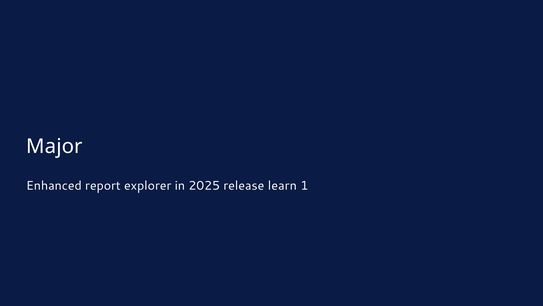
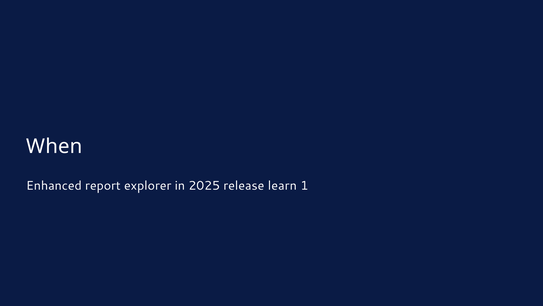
Major: Major -> When (54, 146)
